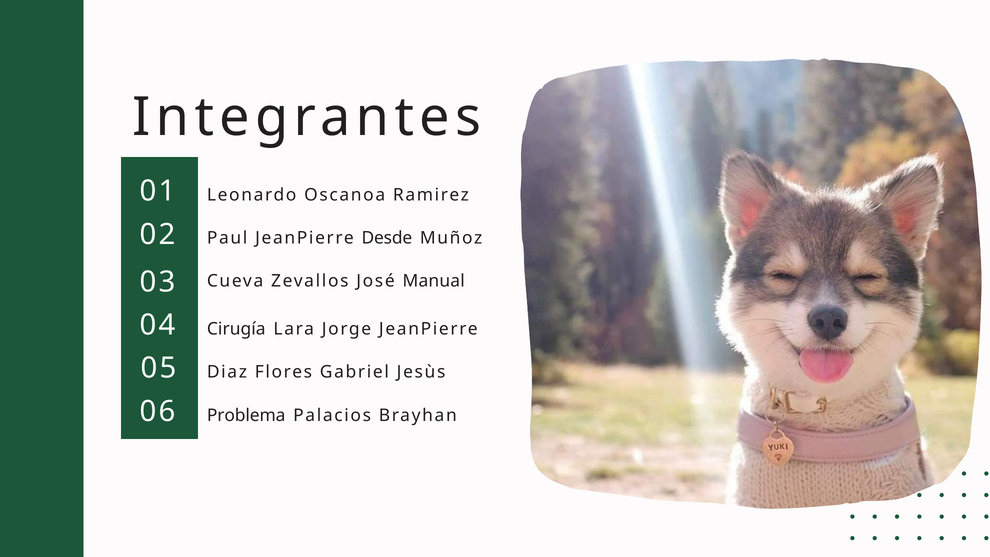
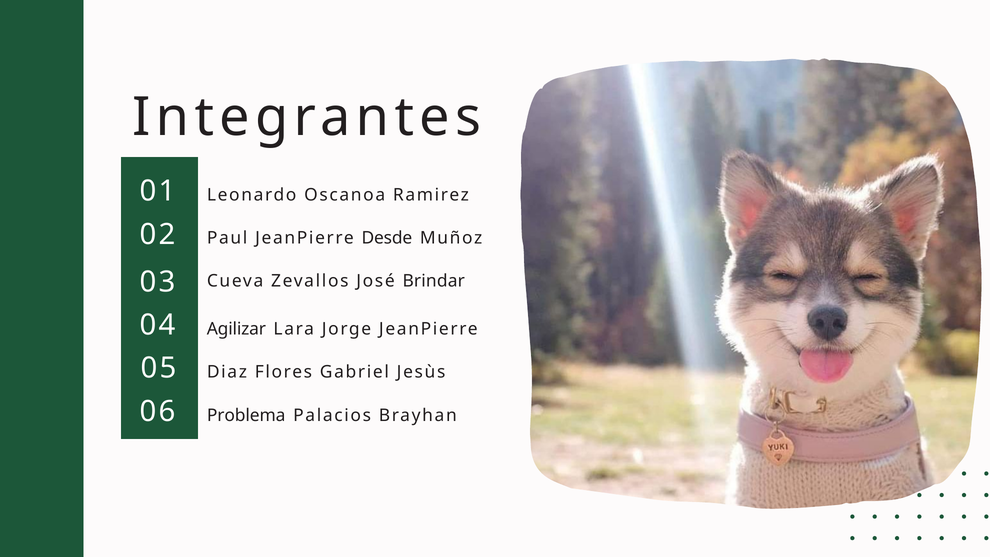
Manual: Manual -> Brindar (434, 281)
Cirugía: Cirugía -> Agilizar (236, 329)
